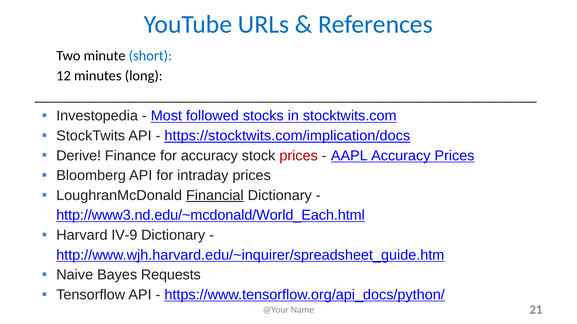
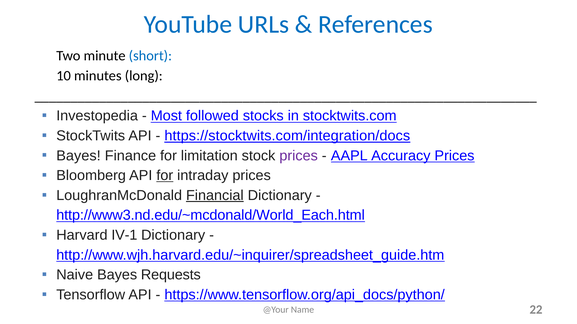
12: 12 -> 10 (64, 76)
https://stocktwits.com/implication/docs: https://stocktwits.com/implication/docs -> https://stocktwits.com/integration/docs (287, 136)
Derive: Derive -> Bayes (78, 156)
for accuracy: accuracy -> limitation (209, 156)
prices colour: red -> purple (299, 156)
for underline: none -> present (165, 176)
IV-9: IV-9 -> IV-1 (124, 236)
21: 21 -> 22 (536, 310)
